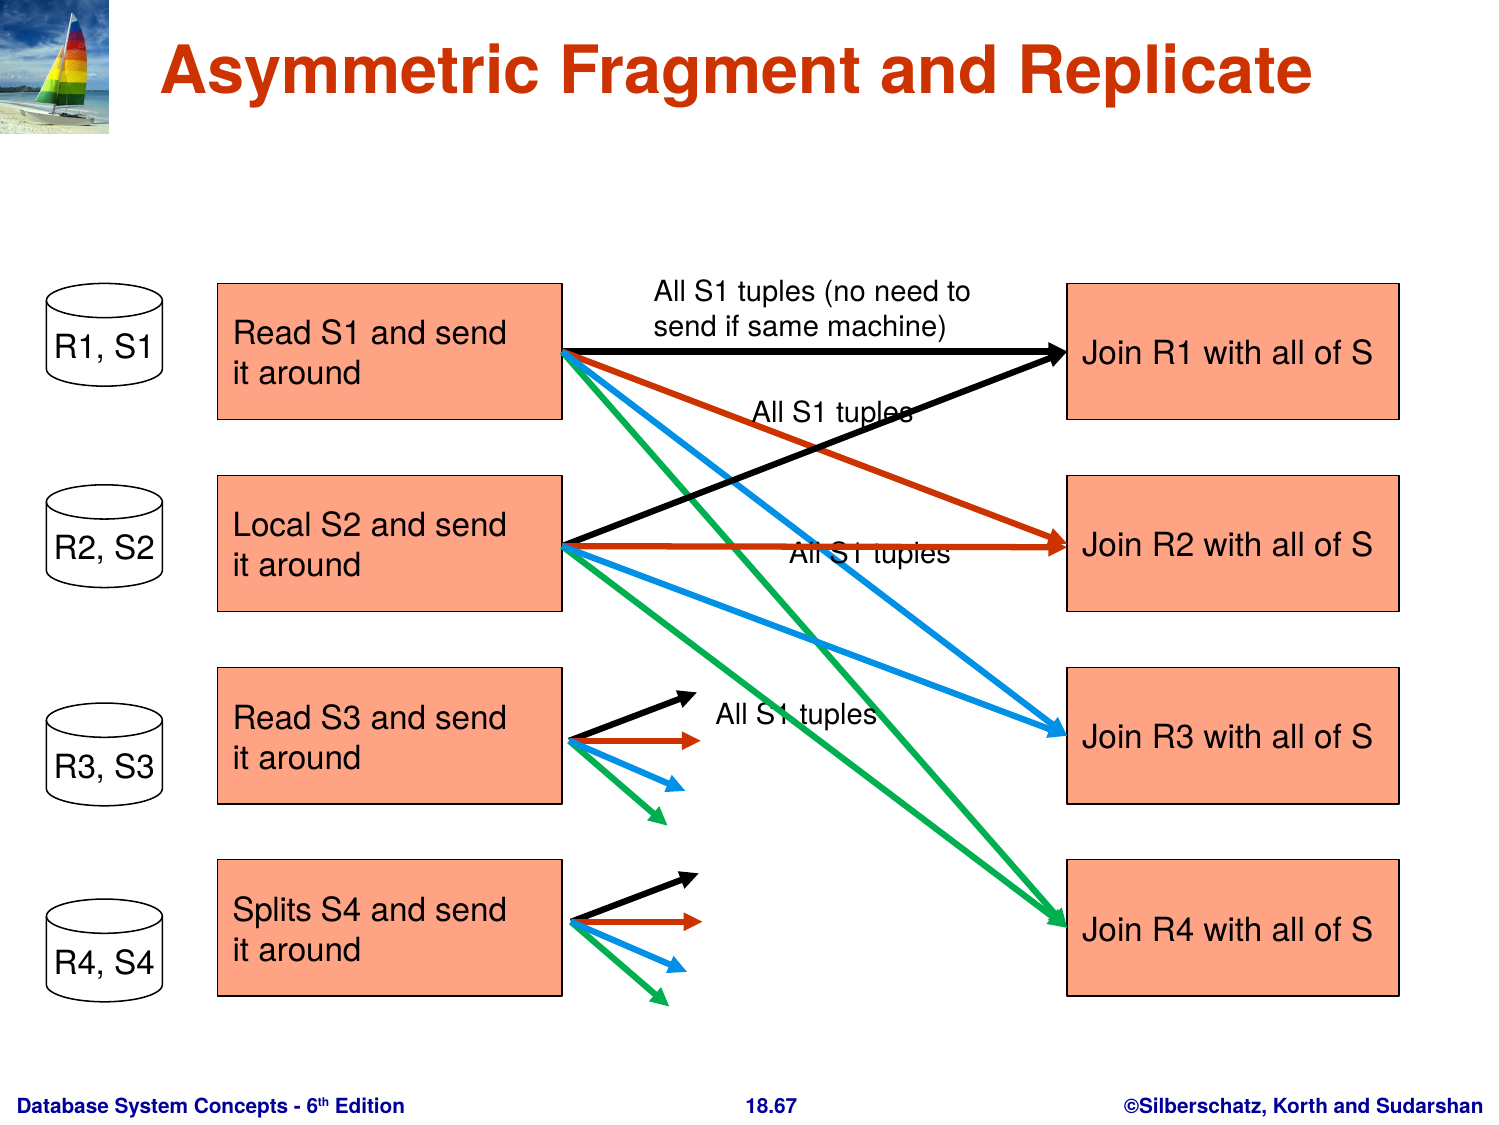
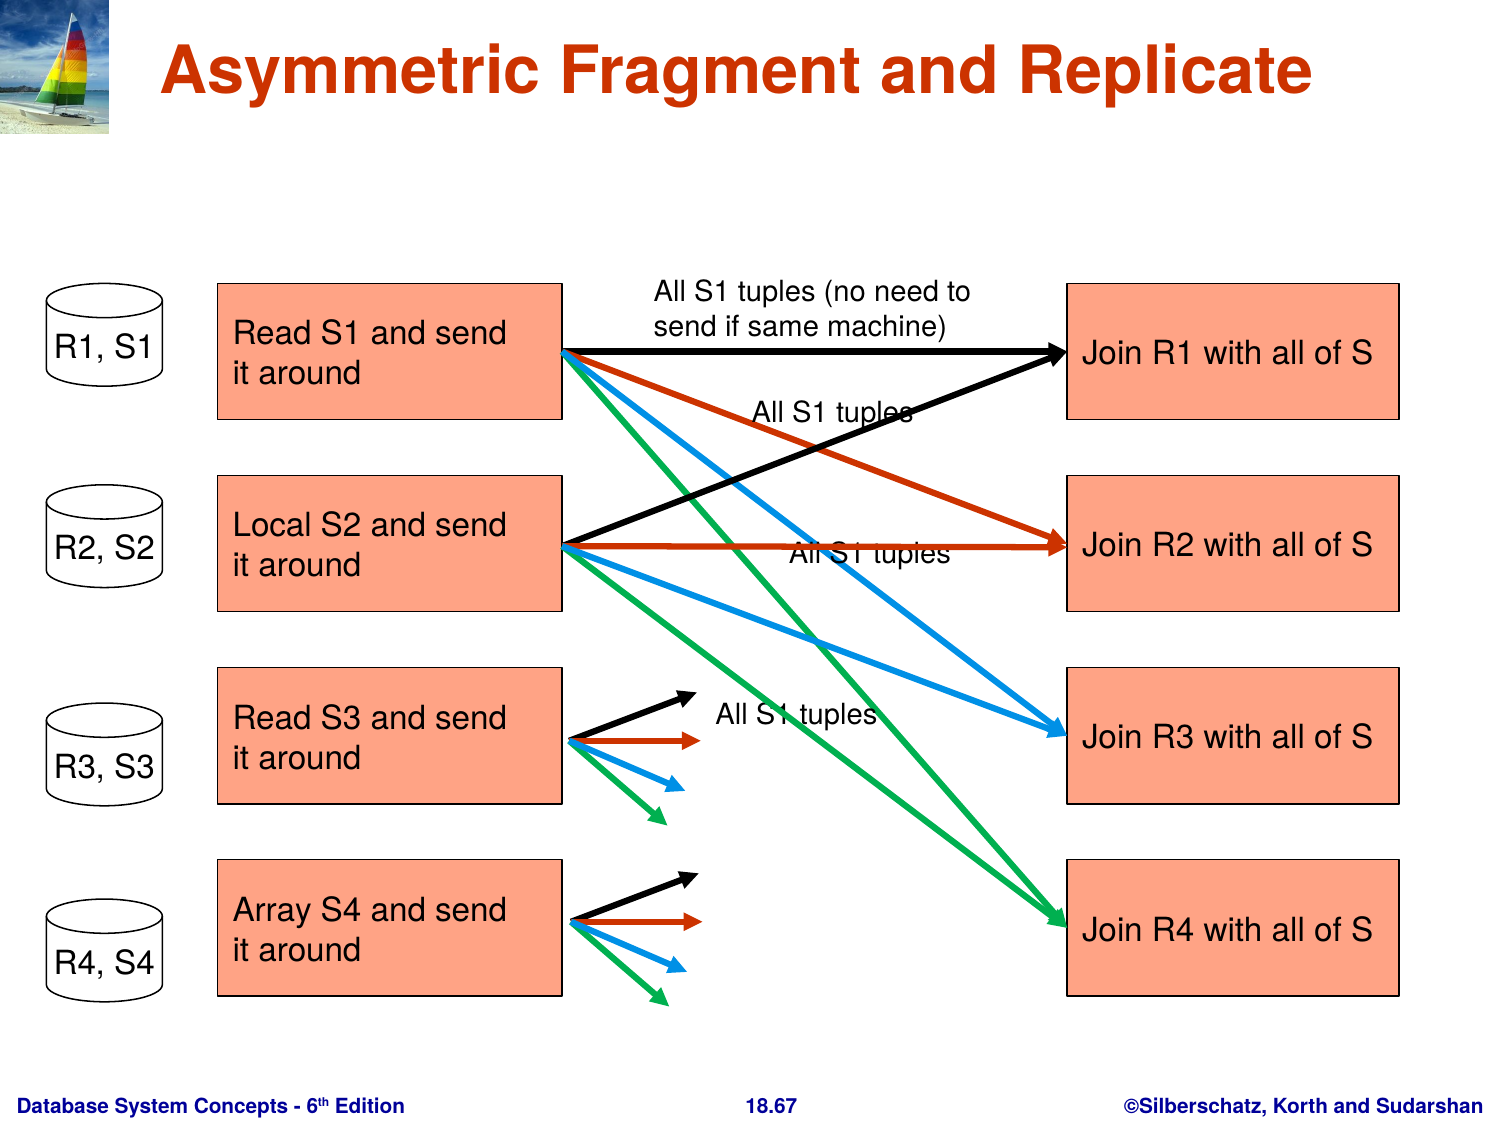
Splits: Splits -> Array (272, 910)
